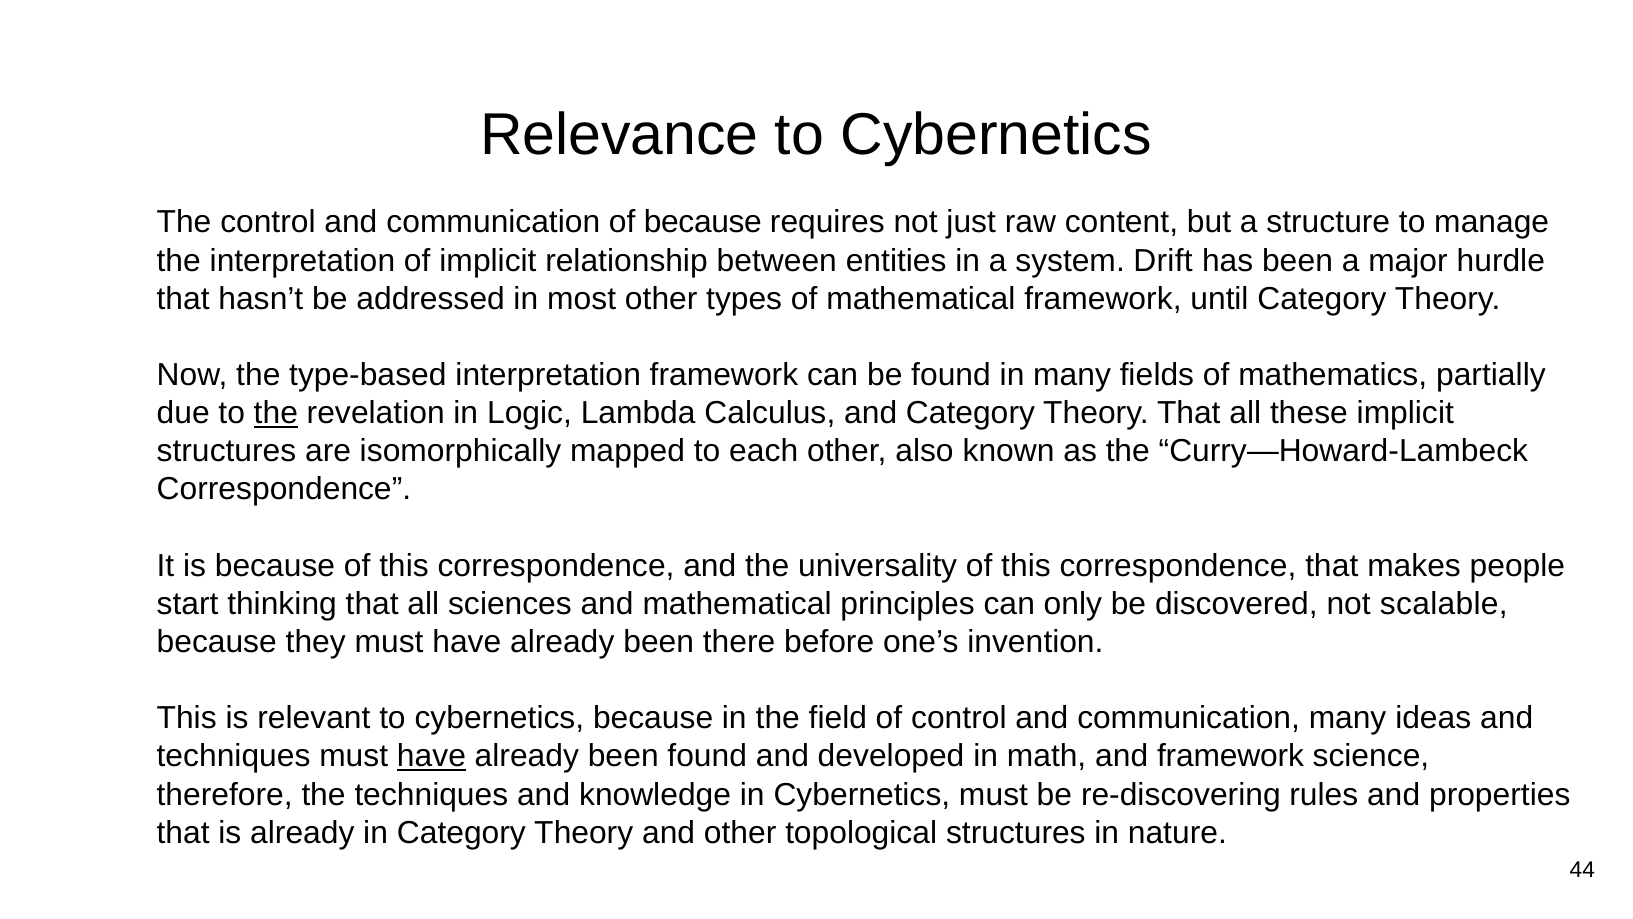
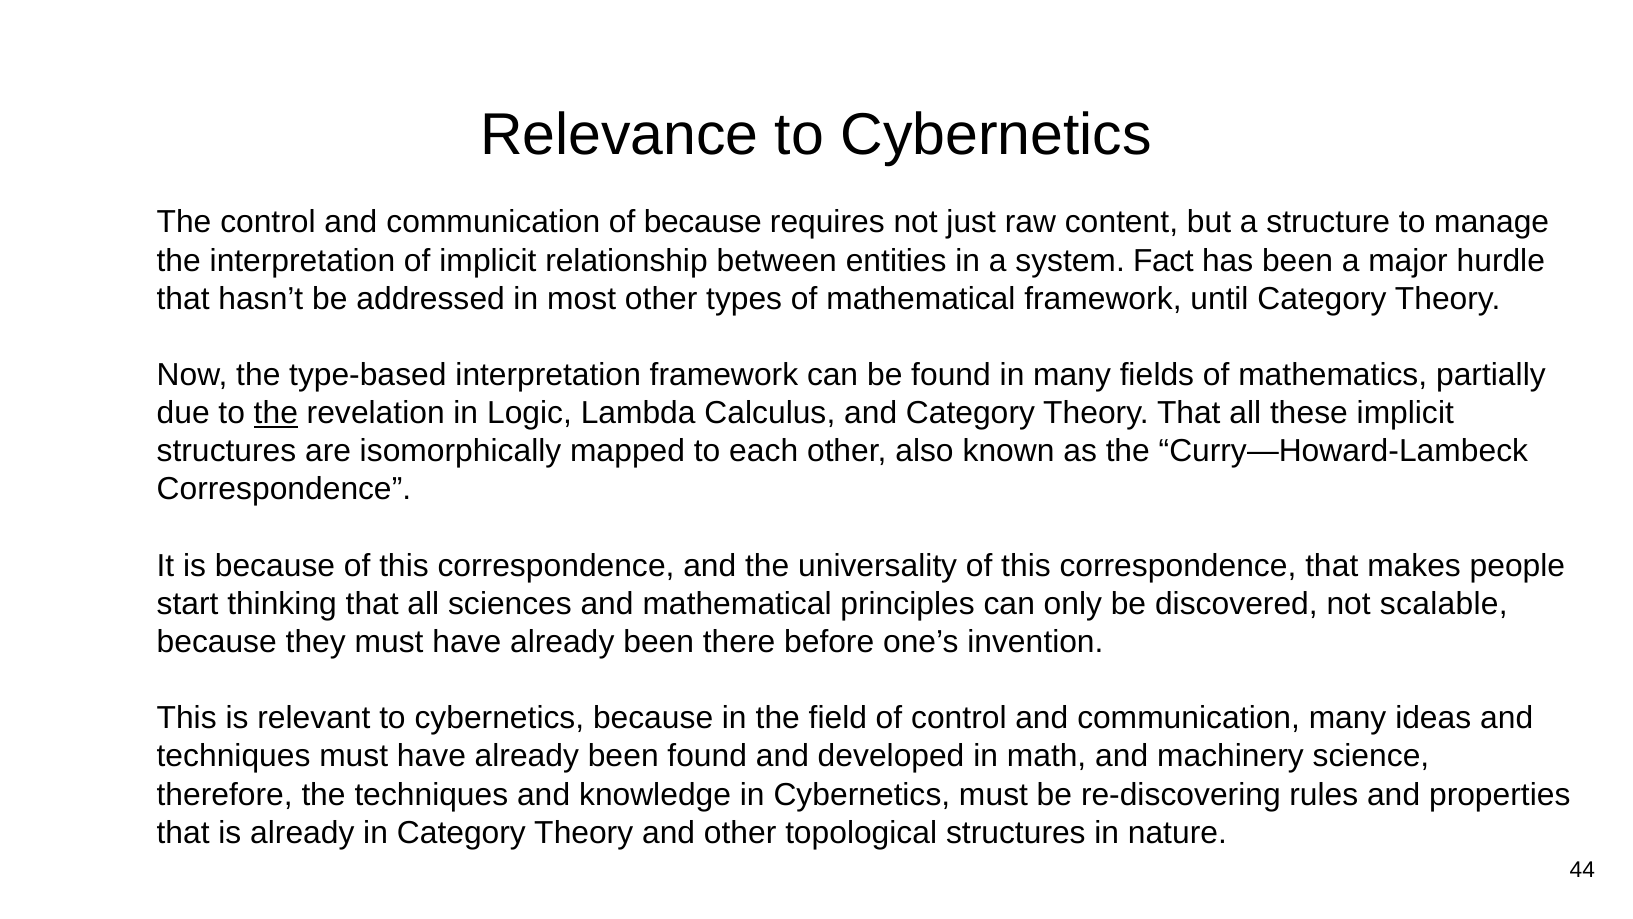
Drift: Drift -> Fact (1163, 261)
have underline: present -> none (431, 756)
and framework: framework -> machinery (1230, 756)
